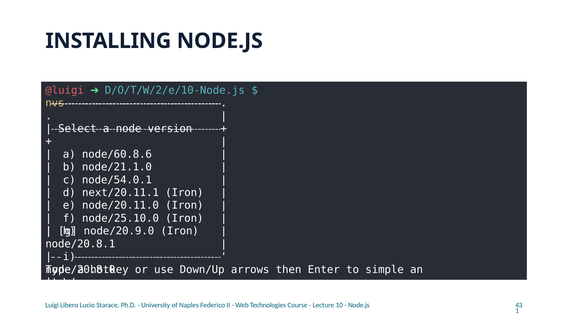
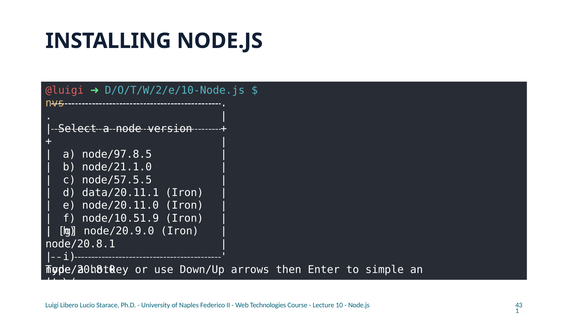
node/60.8.6: node/60.8.6 -> node/97.8.5 (117, 154)
node/54.0.1: node/54.0.1 -> node/57.5.5 (117, 180)
next/20.11.1: next/20.11.1 -> data/20.11.1 (120, 192)
node/25.10.0: node/25.10.0 -> node/10.51.9 (120, 218)
